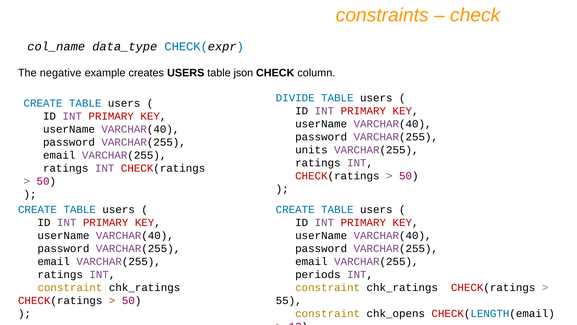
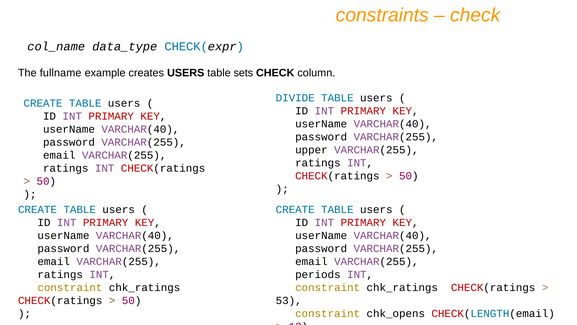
negative: negative -> fullname (61, 73)
json: json -> sets (243, 73)
units: units -> upper (311, 150)
55: 55 -> 53 (289, 300)
